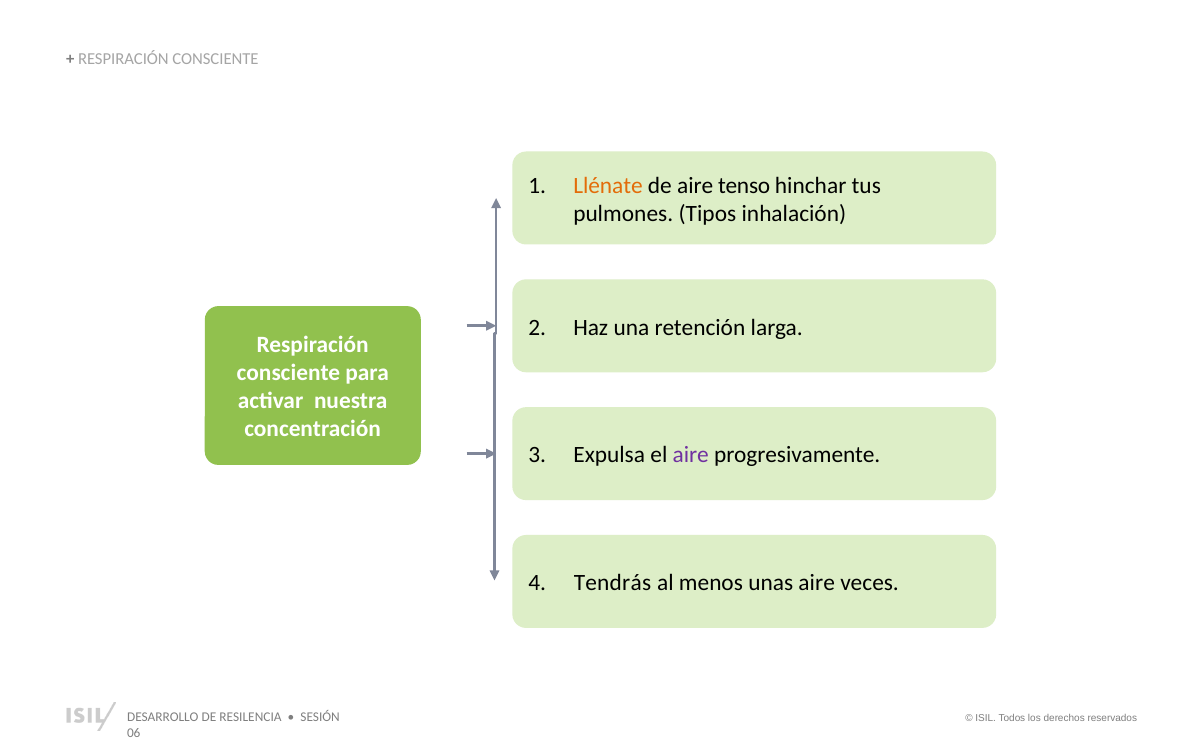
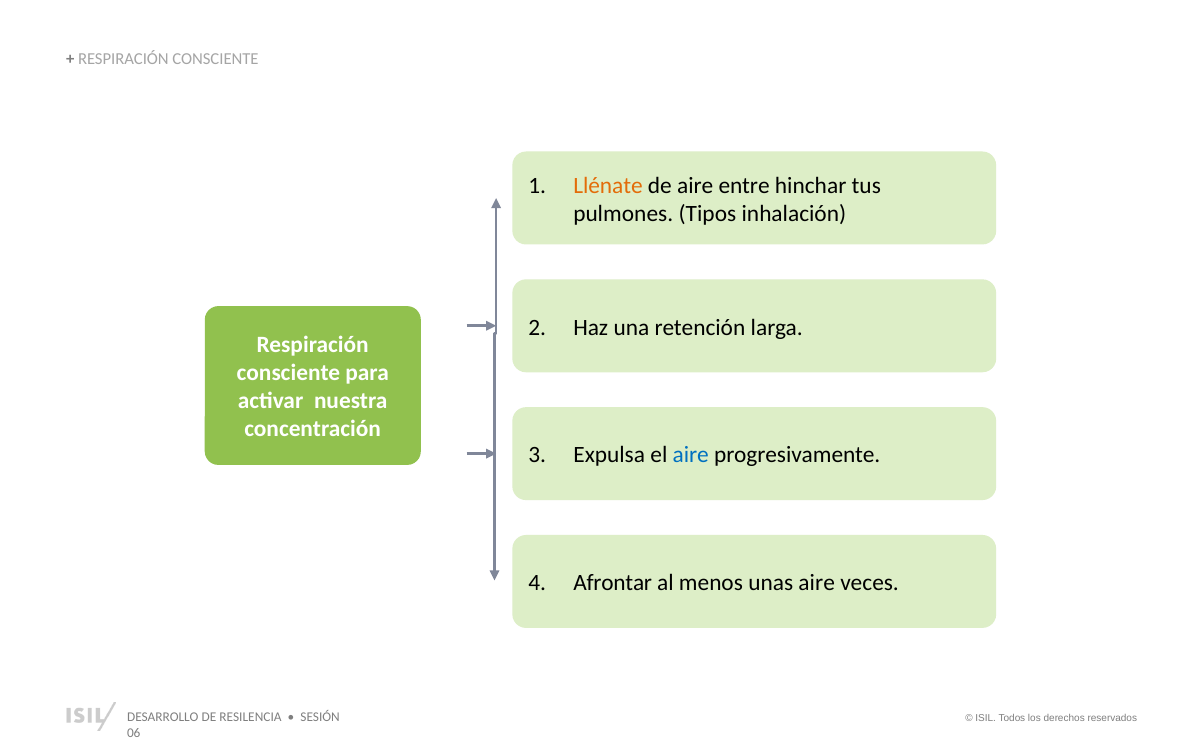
tenso: tenso -> entre (744, 185)
aire colour: purple -> blue (691, 455)
Tendrás: Tendrás -> Afrontar (613, 583)
